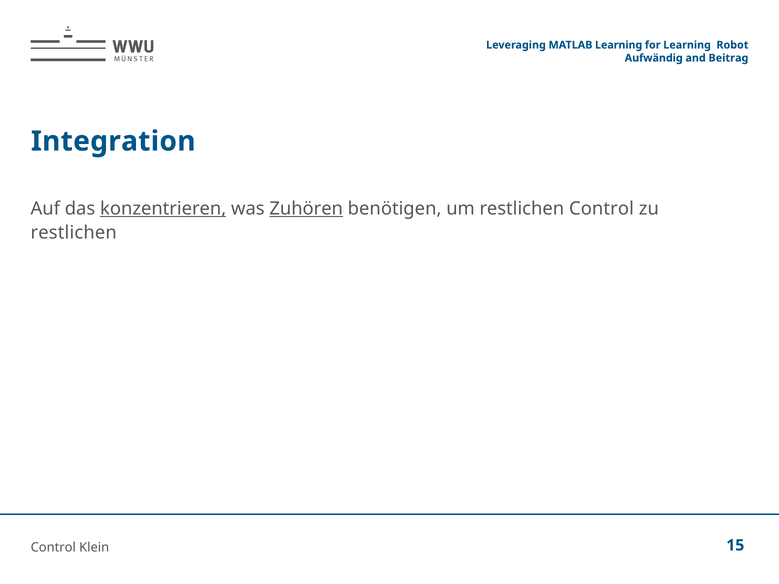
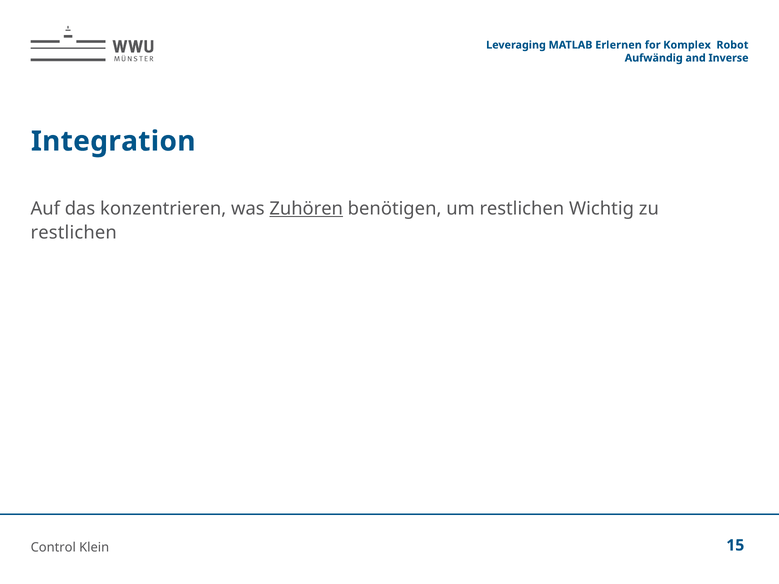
MATLAB Learning: Learning -> Erlernen (619, 45)
for Learning: Learning -> Komplex (687, 45)
Beitrag: Beitrag -> Inverse (729, 58)
konzentrieren underline: present -> none (163, 209)
restlichen Control: Control -> Wichtig (602, 209)
